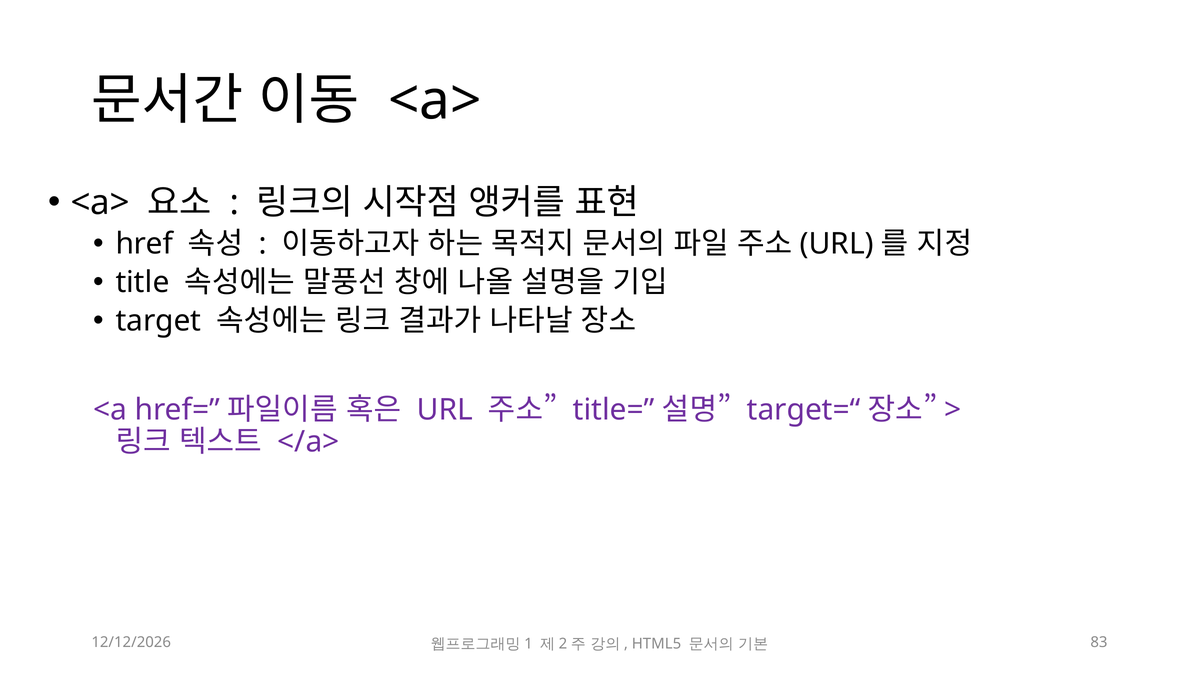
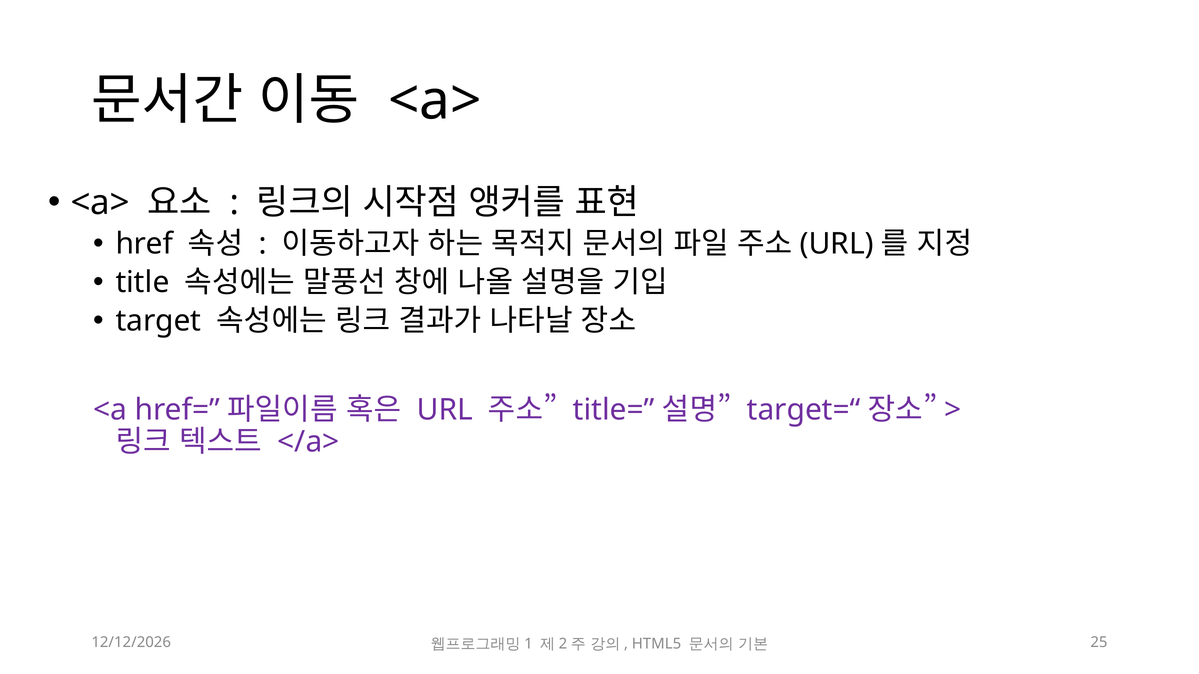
83: 83 -> 25 (1099, 643)
